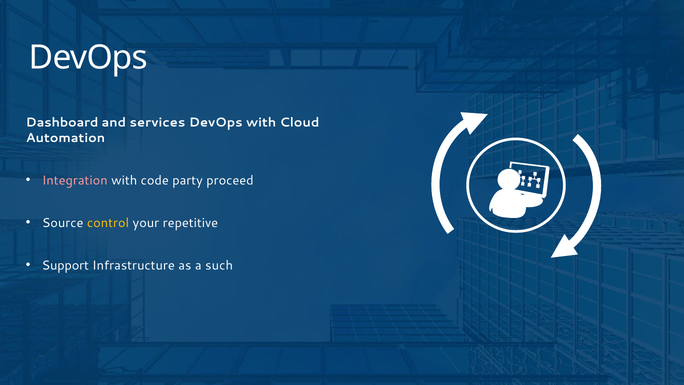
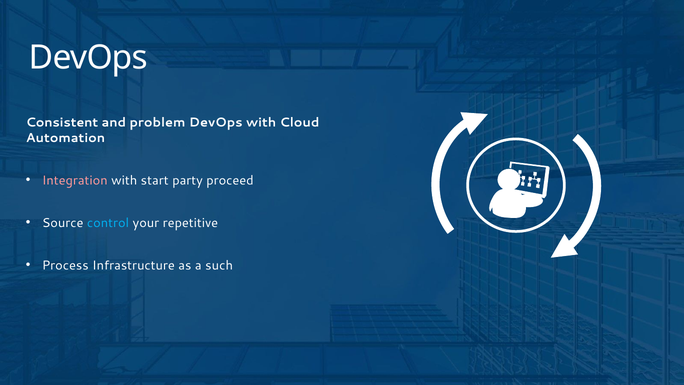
Dashboard: Dashboard -> Consistent (62, 122)
services: services -> problem (157, 122)
code: code -> start (155, 180)
control colour: yellow -> light blue (108, 223)
Support: Support -> Process (65, 265)
